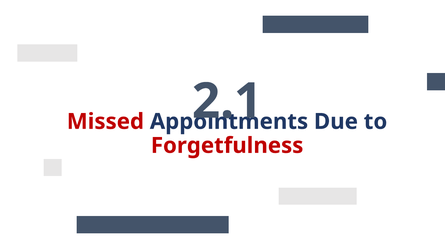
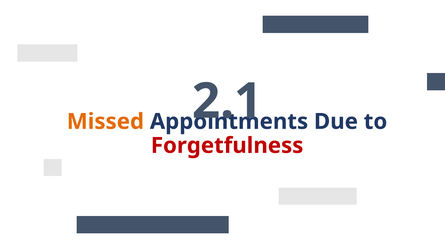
Missed colour: red -> orange (105, 122)
